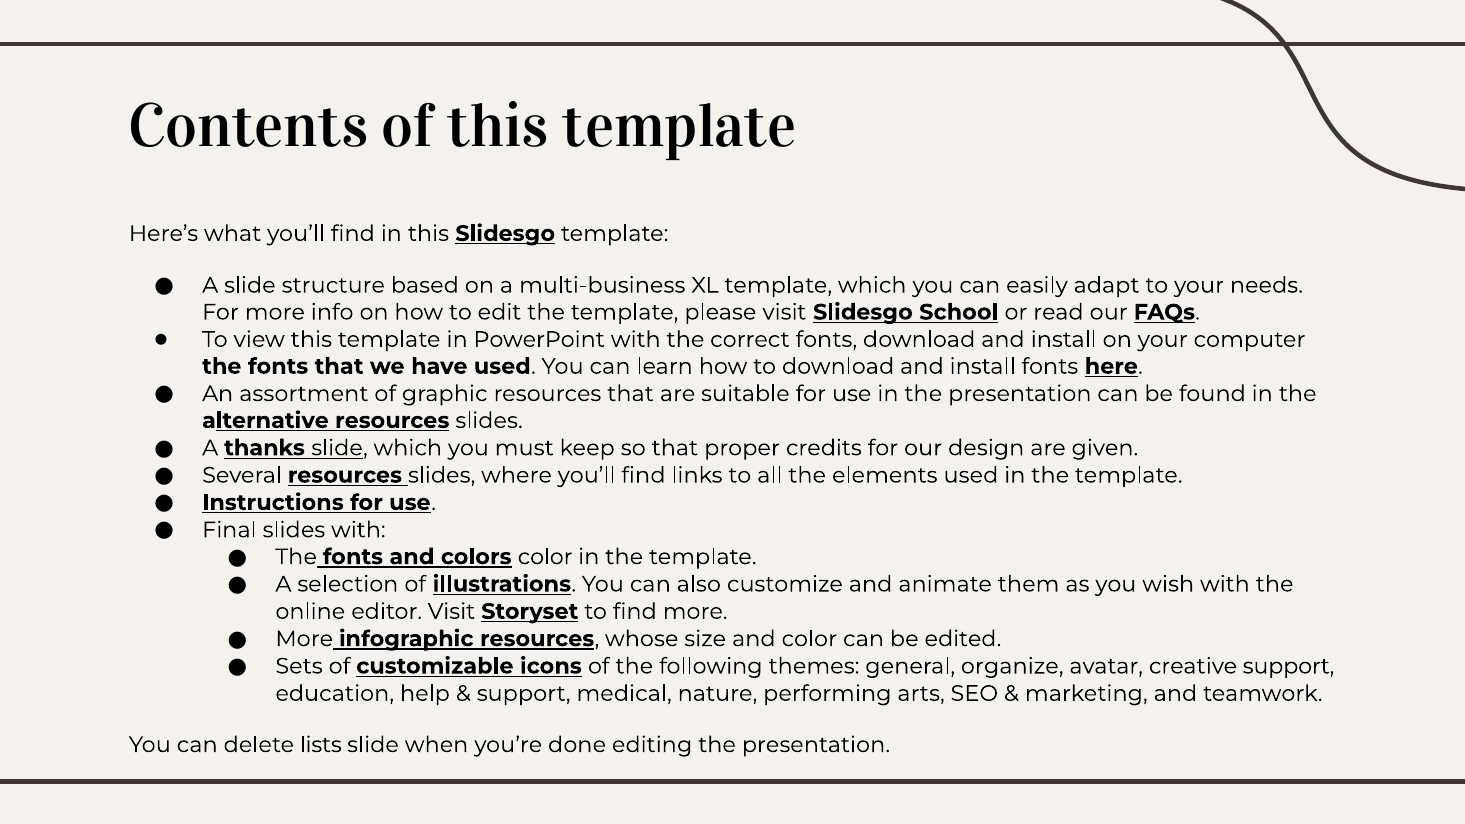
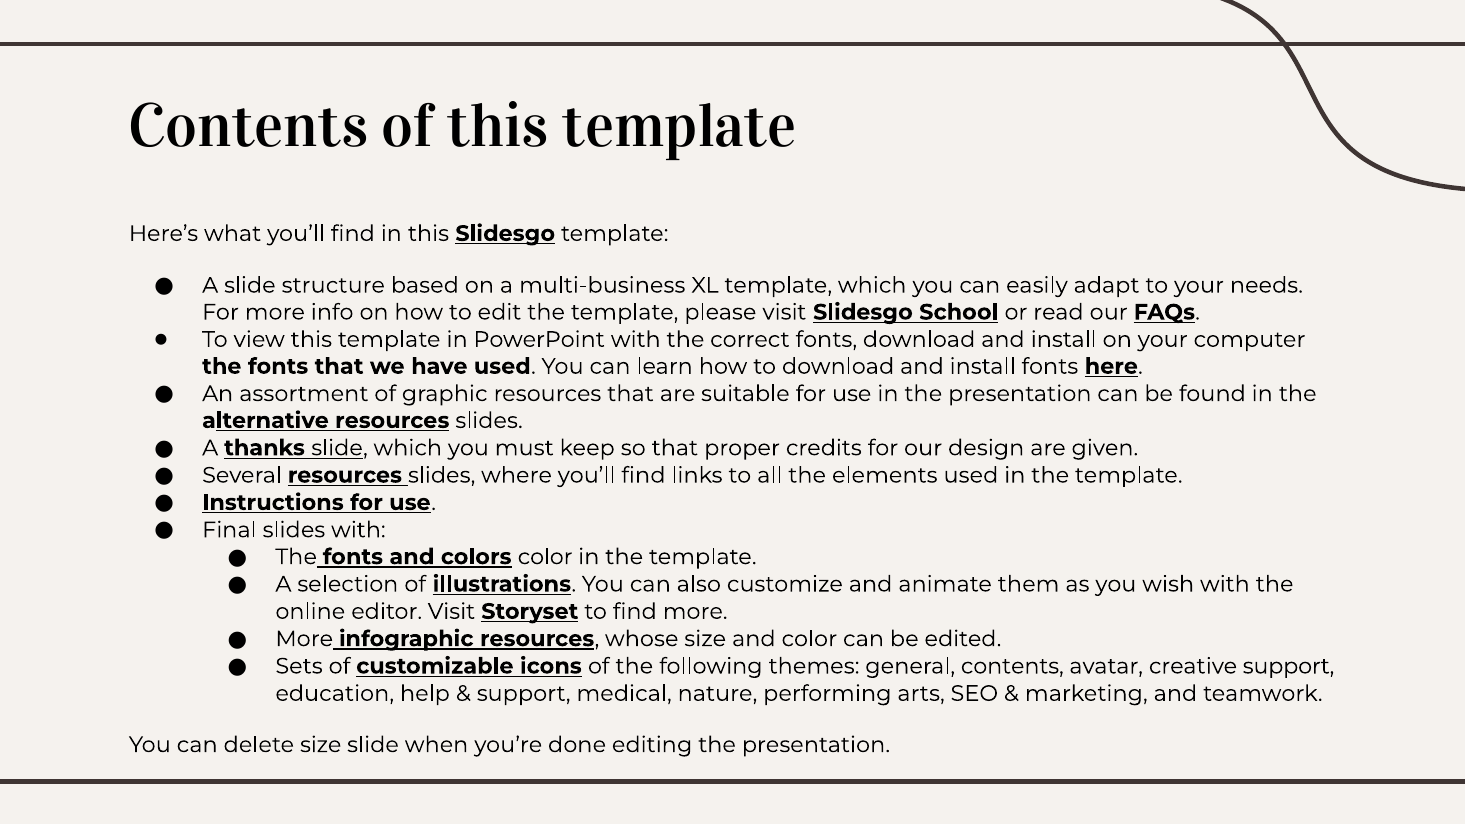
general organize: organize -> contents (1012, 666)
delete lists: lists -> size (321, 745)
